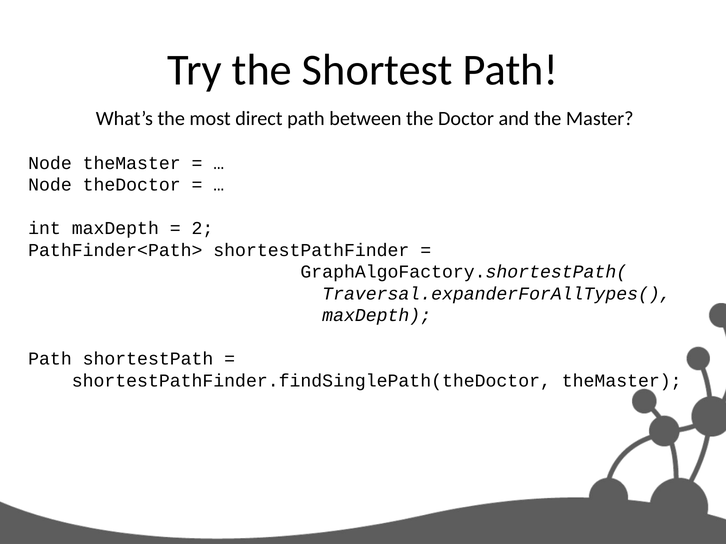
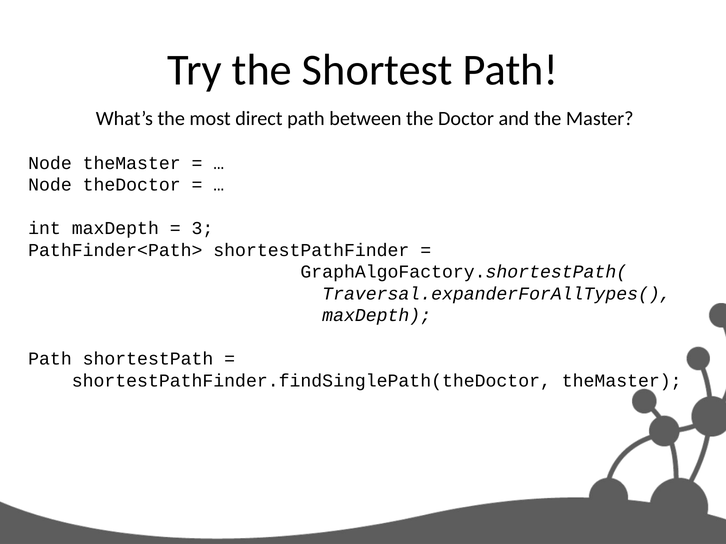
2: 2 -> 3 (202, 229)
